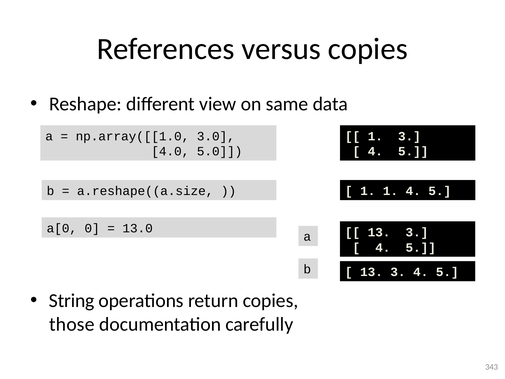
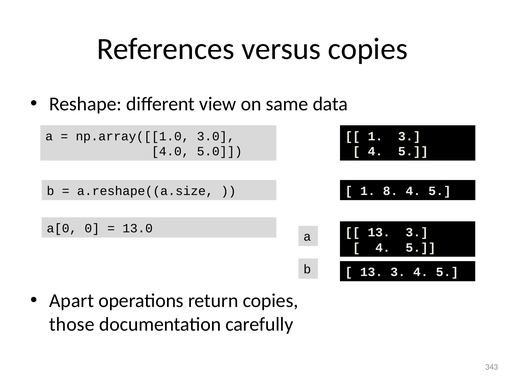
1 1: 1 -> 8 (390, 191)
String: String -> Apart (72, 301)
